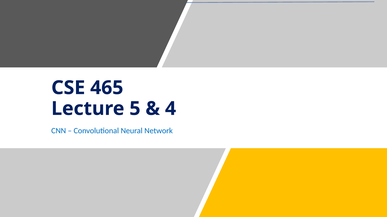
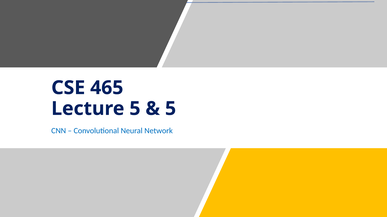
4: 4 -> 5 (171, 109)
